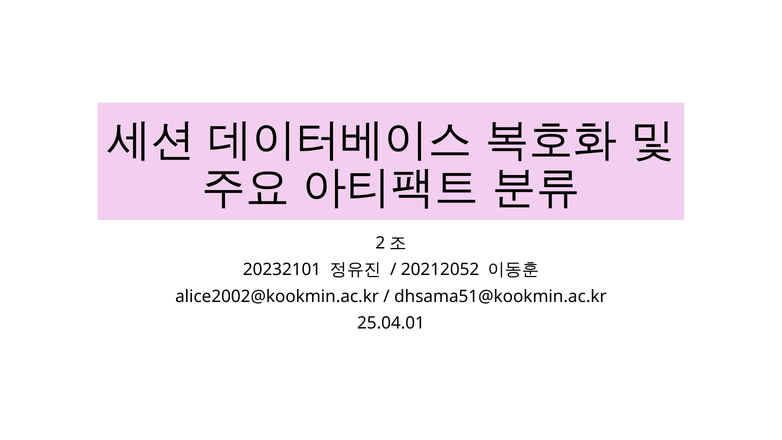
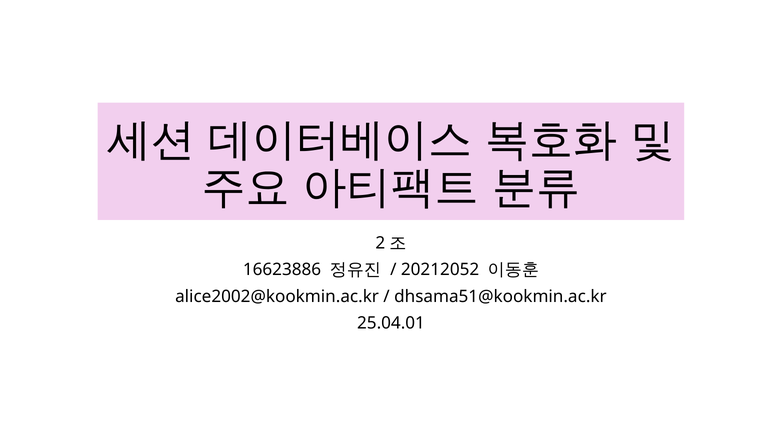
20232101: 20232101 -> 16623886 (282, 270)
